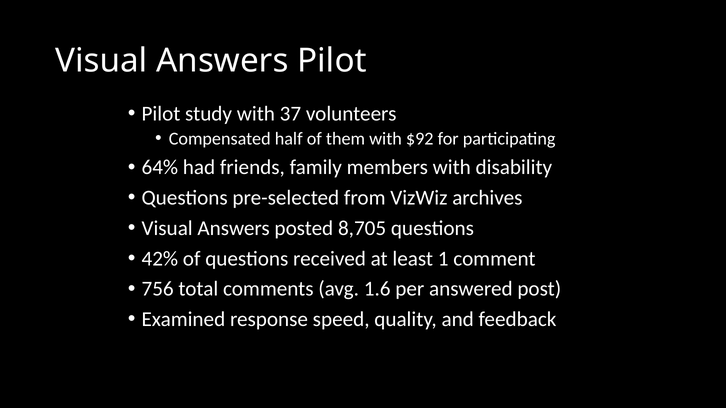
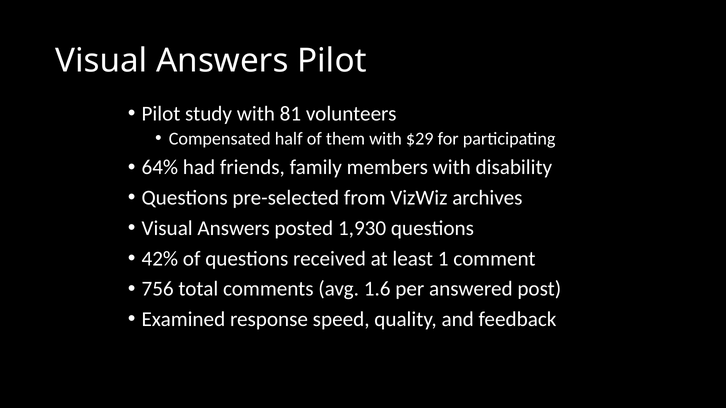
37: 37 -> 81 (290, 114)
$92: $92 -> $29 (420, 139)
8,705: 8,705 -> 1,930 (362, 228)
